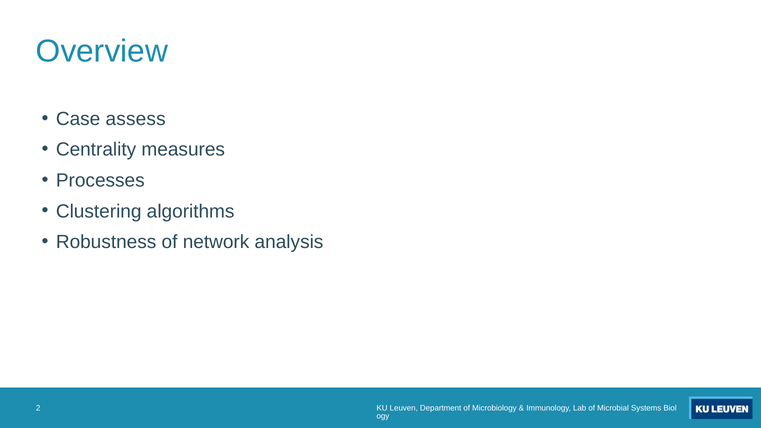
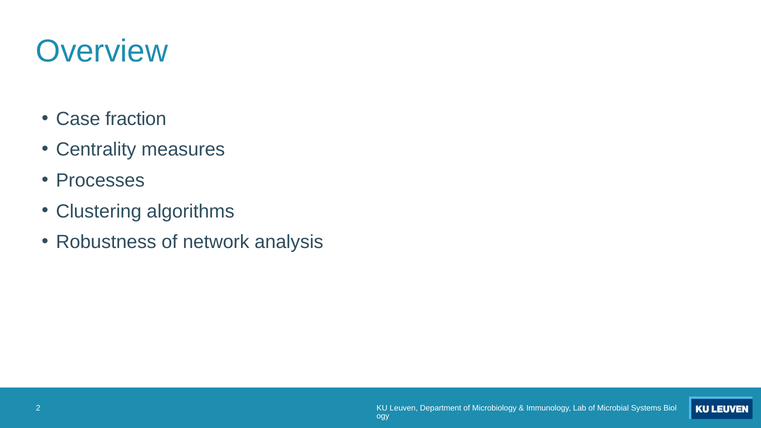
assess: assess -> fraction (136, 119)
